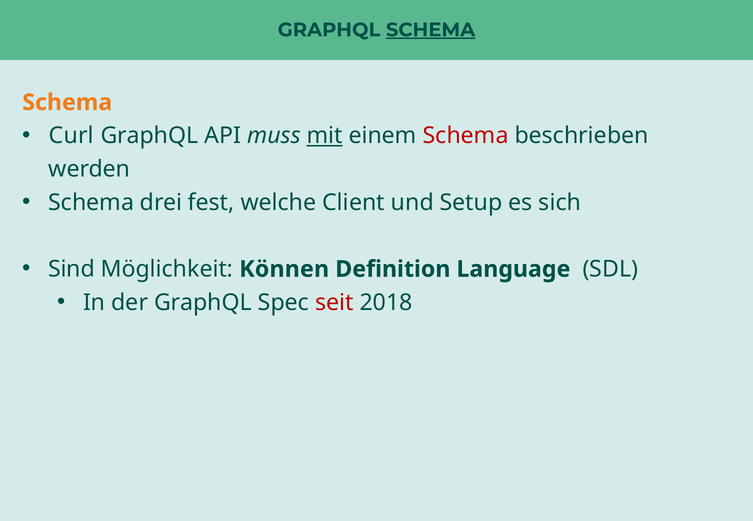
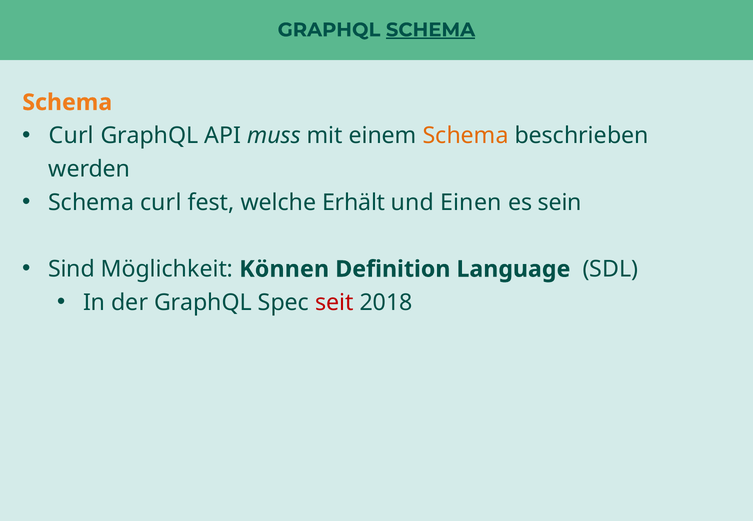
mit underline: present -> none (325, 136)
Schema colour: red -> orange (466, 136)
Schema drei: drei -> curl (161, 203)
Client: Client -> Erhält (354, 203)
Setup: Setup -> Einen (471, 203)
sich: sich -> sein (560, 203)
